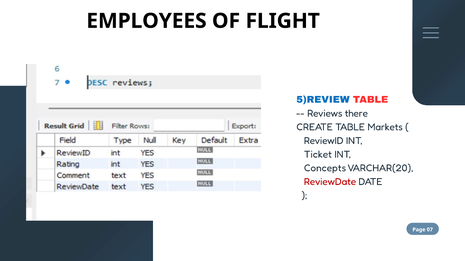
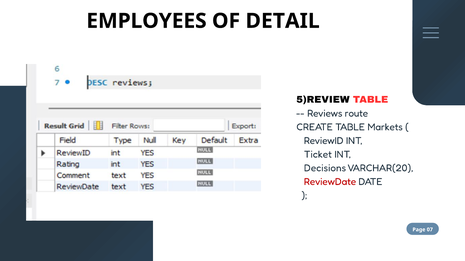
FLIGHT: FLIGHT -> DETAIL (283, 21)
5)REVIEW colour: blue -> black (323, 100)
there: there -> route (356, 114)
Concepts: Concepts -> Decisions (325, 168)
